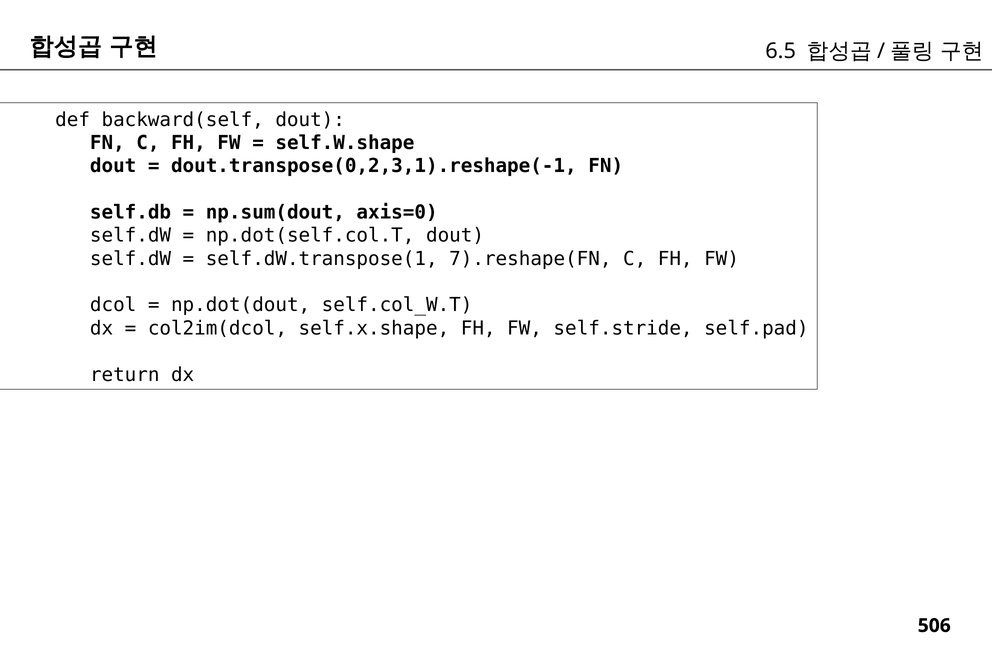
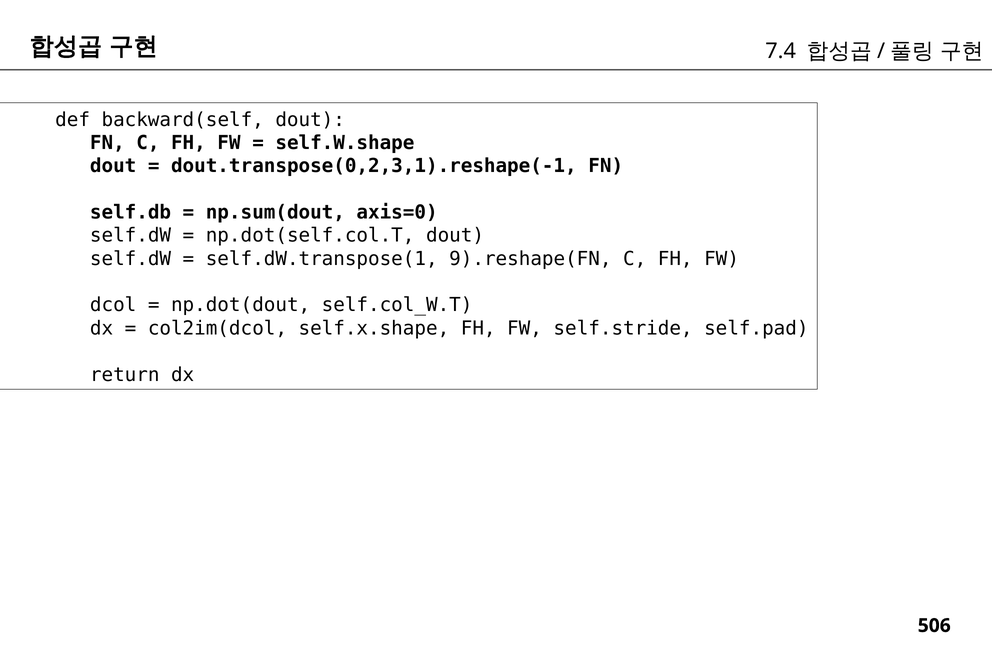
6.5: 6.5 -> 7.4 (781, 51)
7).reshape(FN: 7).reshape(FN -> 9).reshape(FN (530, 259)
